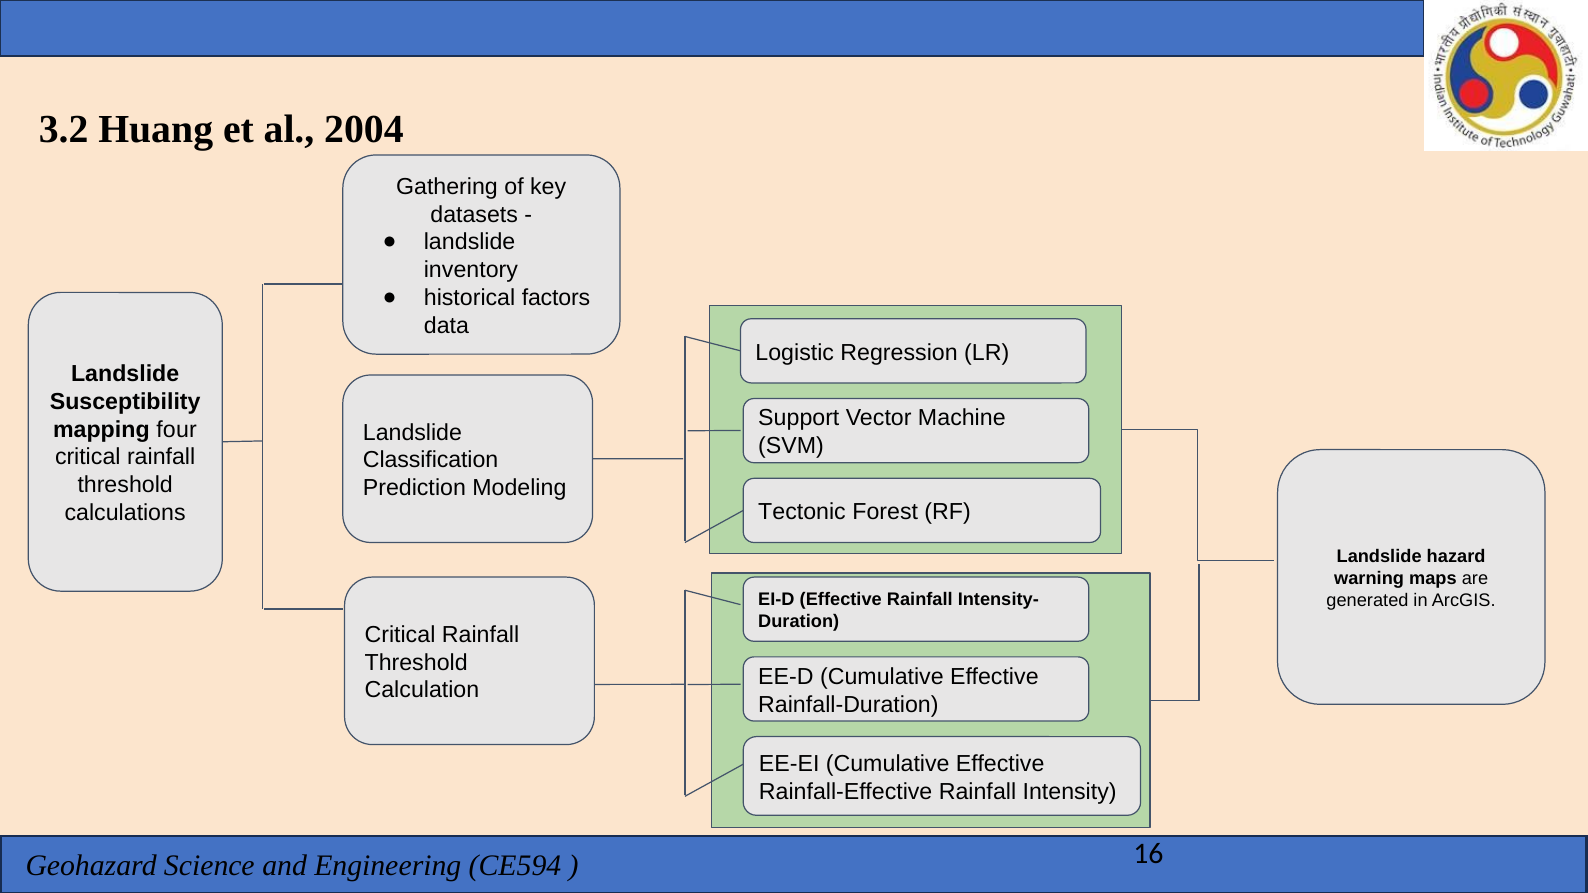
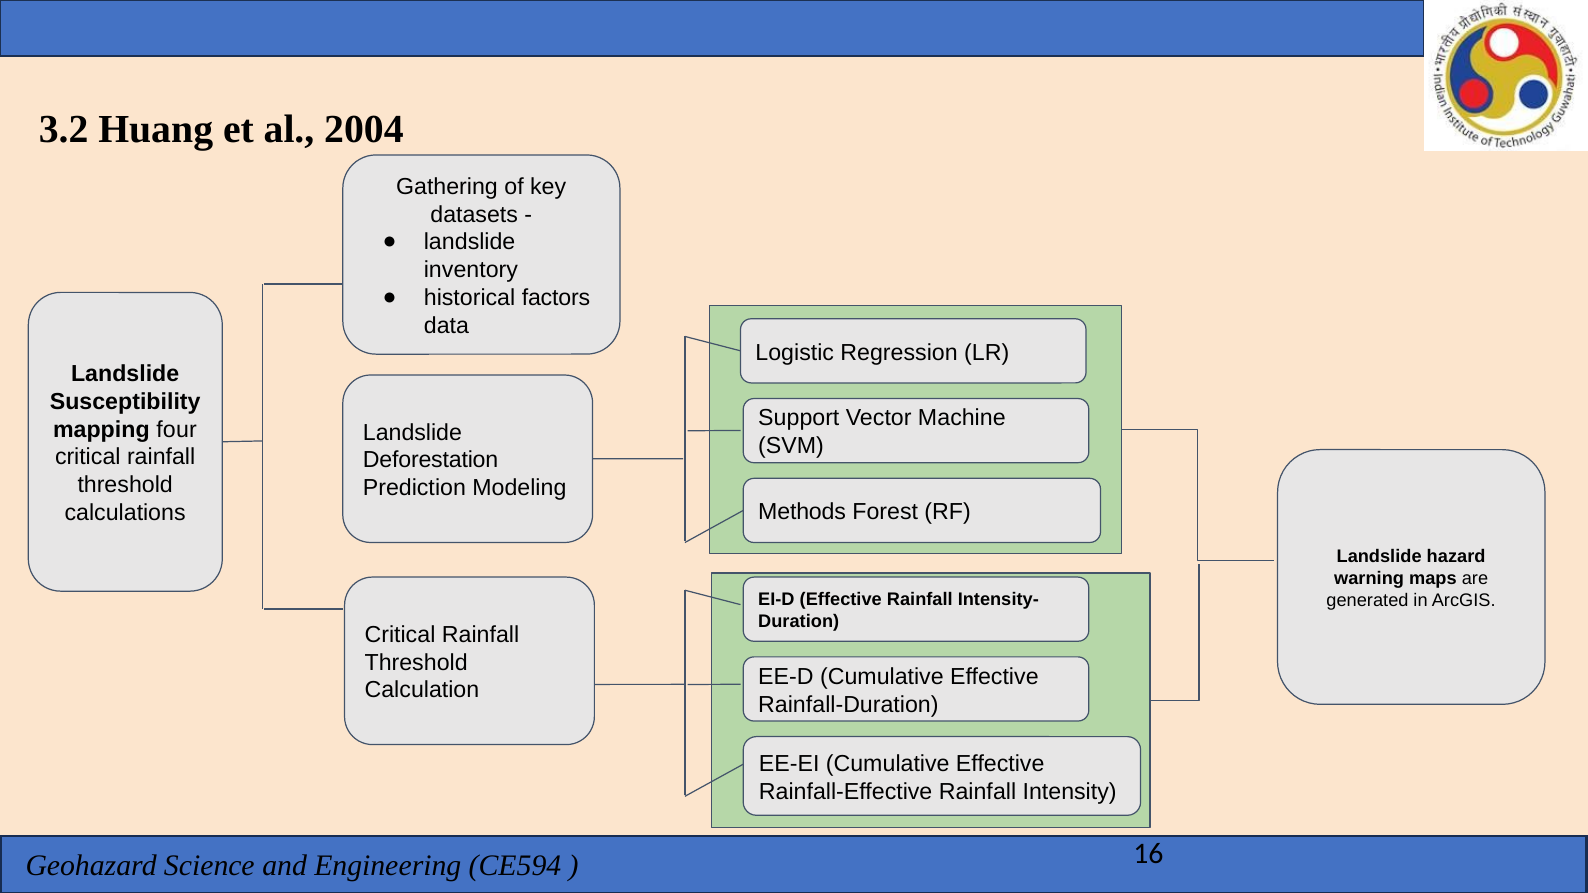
Classification: Classification -> Deforestation (431, 460)
Tectonic: Tectonic -> Methods (802, 512)
